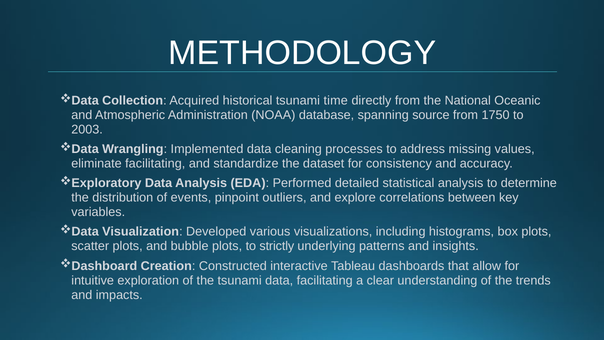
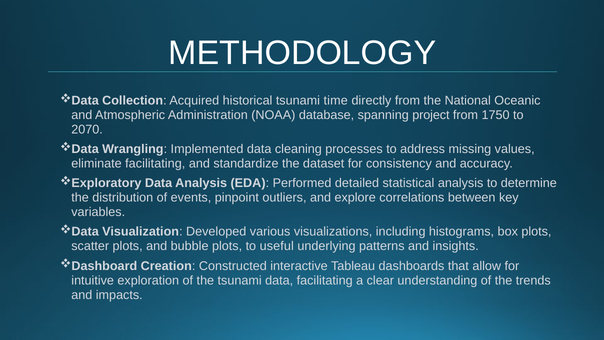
source: source -> project (431, 115)
2003: 2003 -> 2070 (87, 130)
strictly: strictly -> useful (277, 246)
